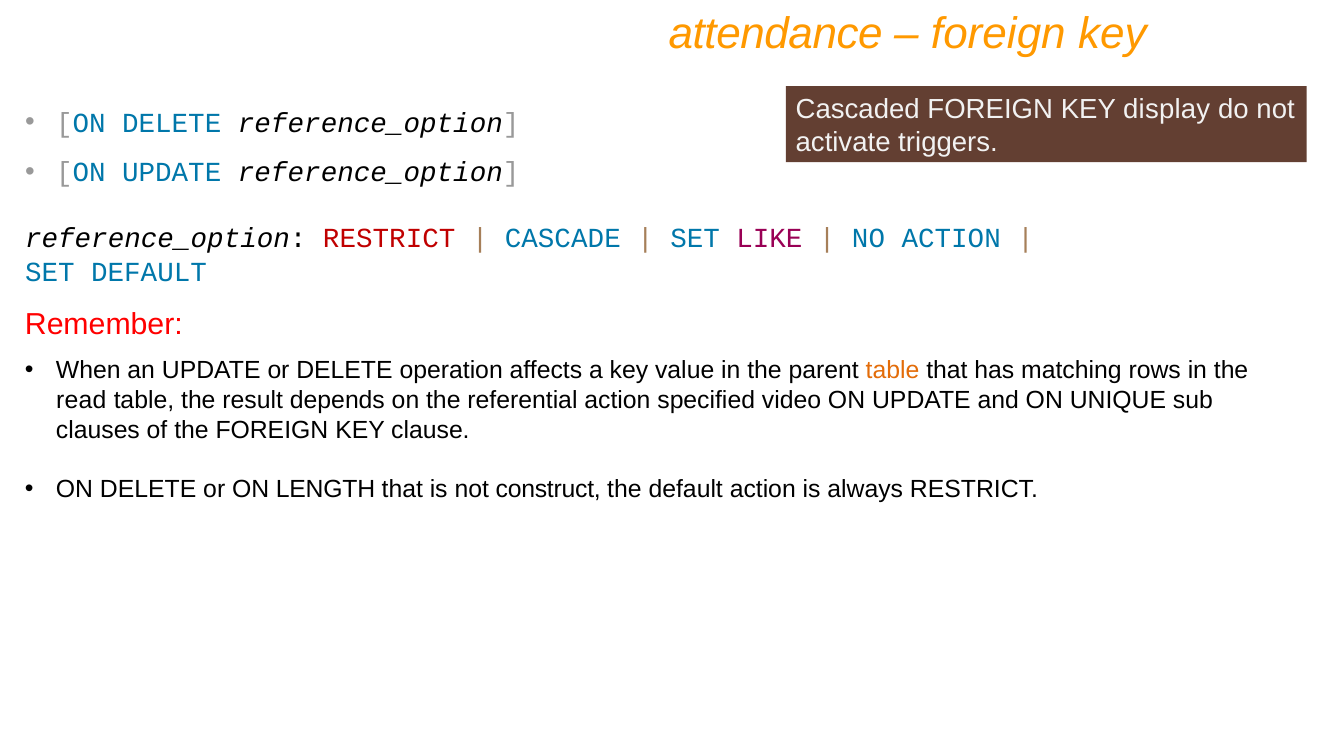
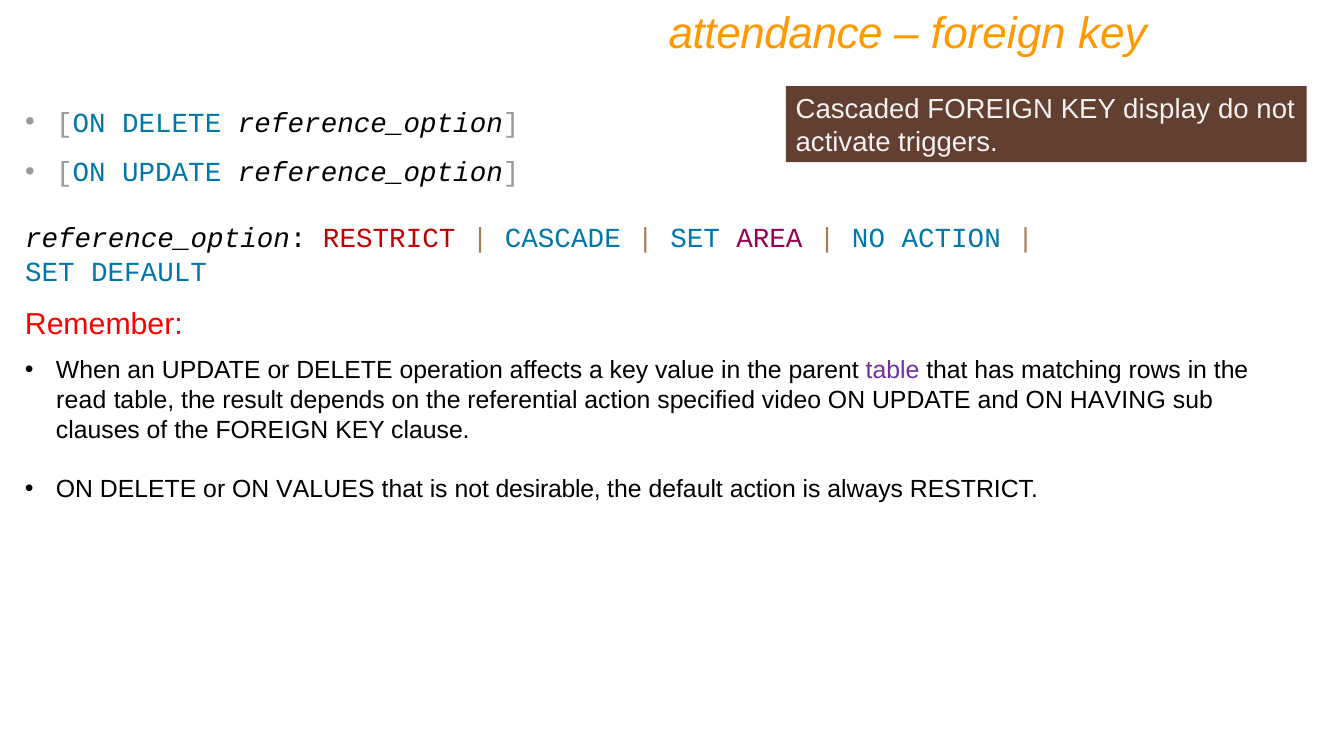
LIKE: LIKE -> AREA (769, 239)
table colour: orange -> purple (893, 370)
UNIQUE: UNIQUE -> HAVING (1118, 400)
LENGTH: LENGTH -> VALUES (325, 489)
construct: construct -> desirable (548, 489)
